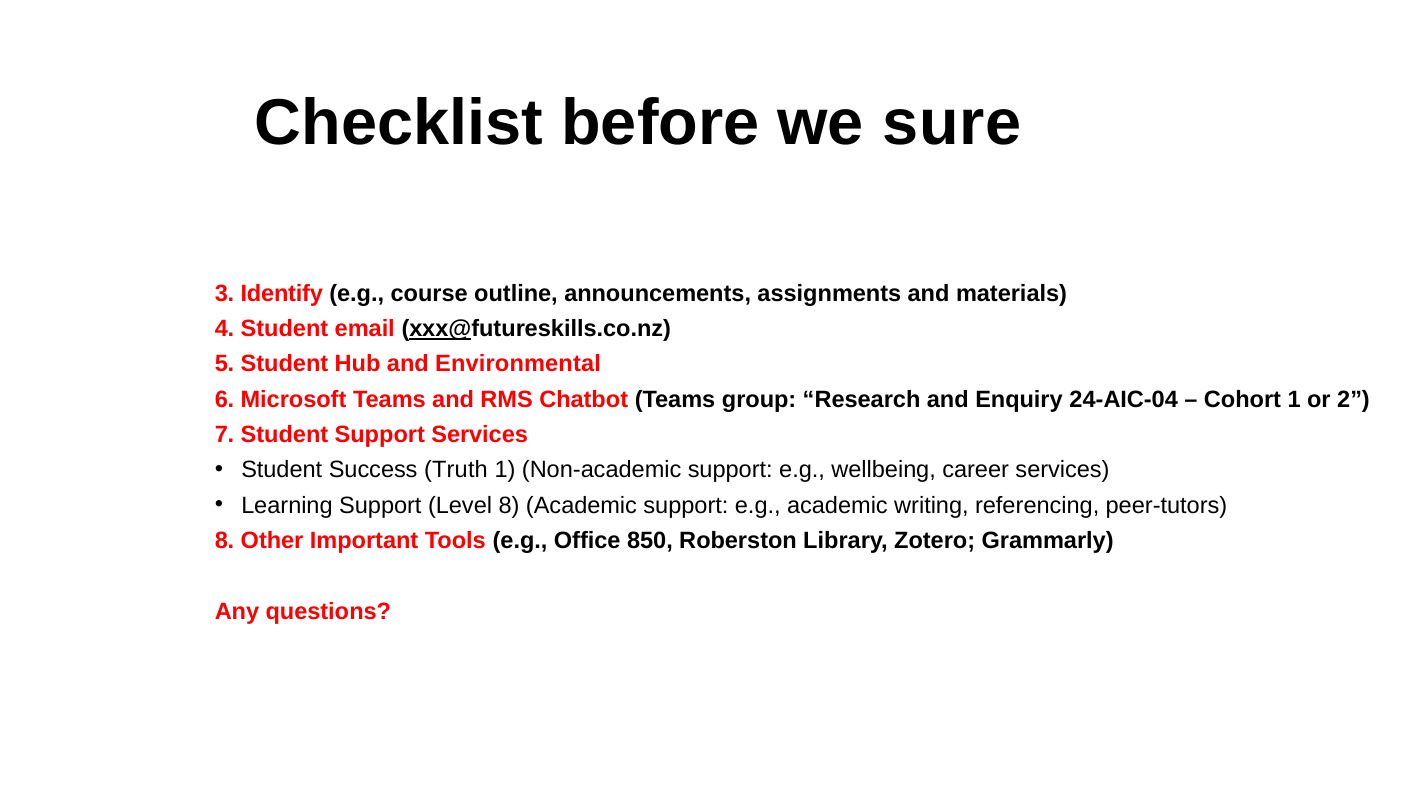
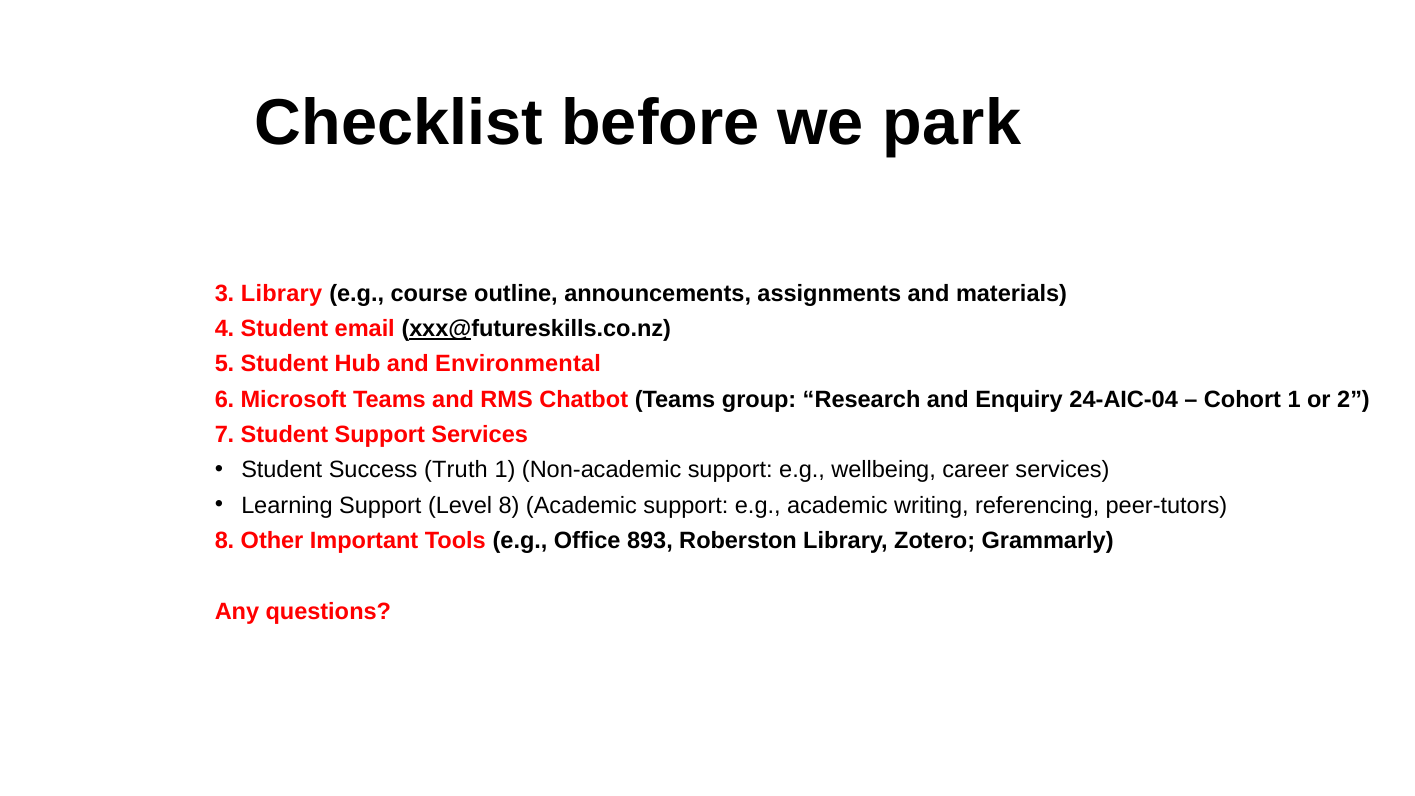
sure: sure -> park (952, 123)
3 Identify: Identify -> Library (282, 293)
850: 850 -> 893 (650, 541)
